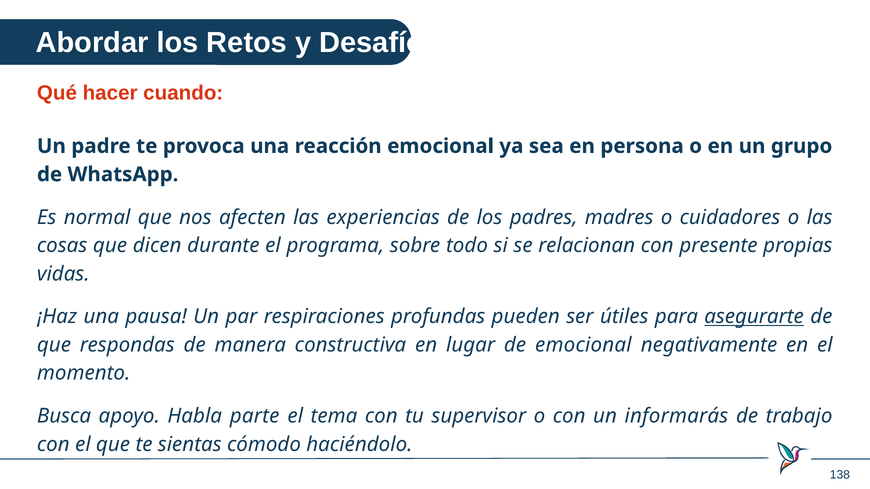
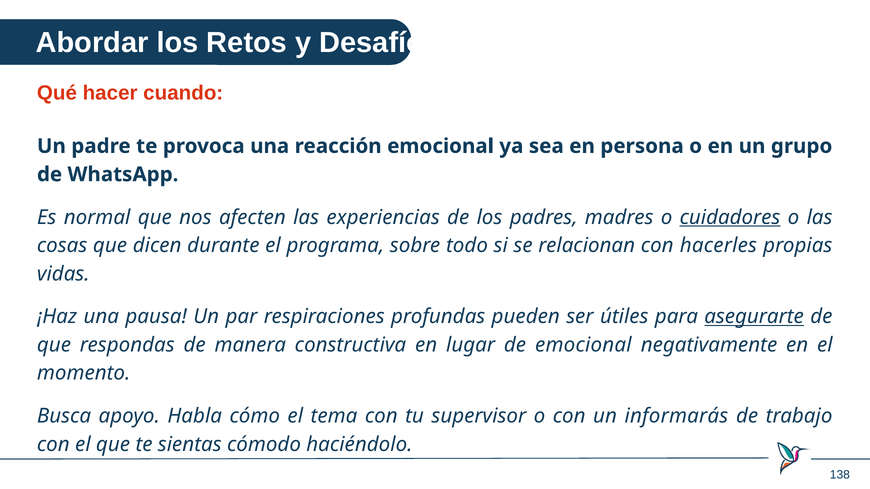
cuidadores underline: none -> present (730, 217)
presente: presente -> hacerles (718, 246)
parte: parte -> cómo (255, 416)
